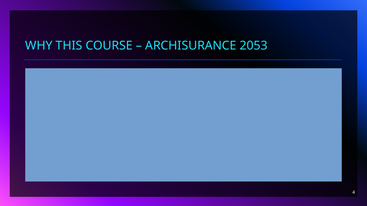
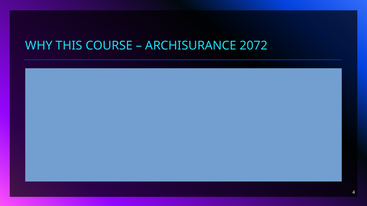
2053: 2053 -> 2072 (254, 46)
